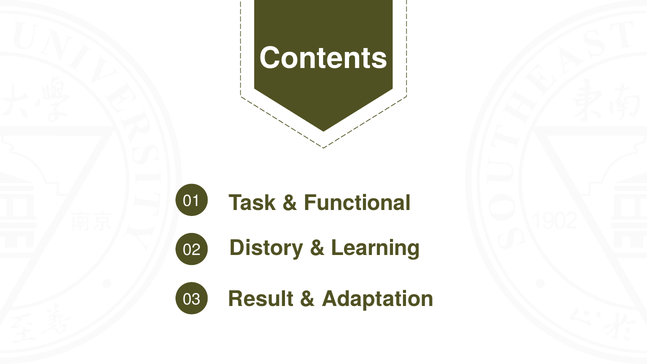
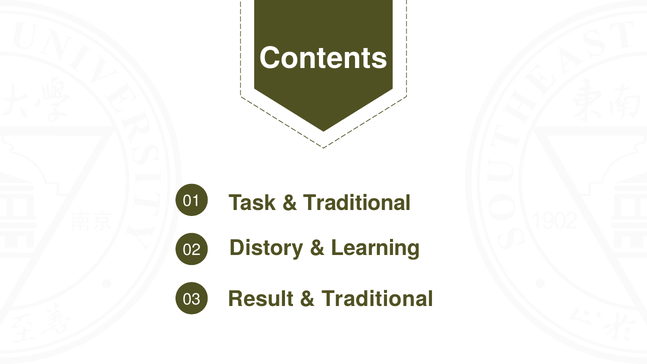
Functional: Functional -> Traditional (357, 203)
Adaptation: Adaptation -> Traditional (378, 299)
